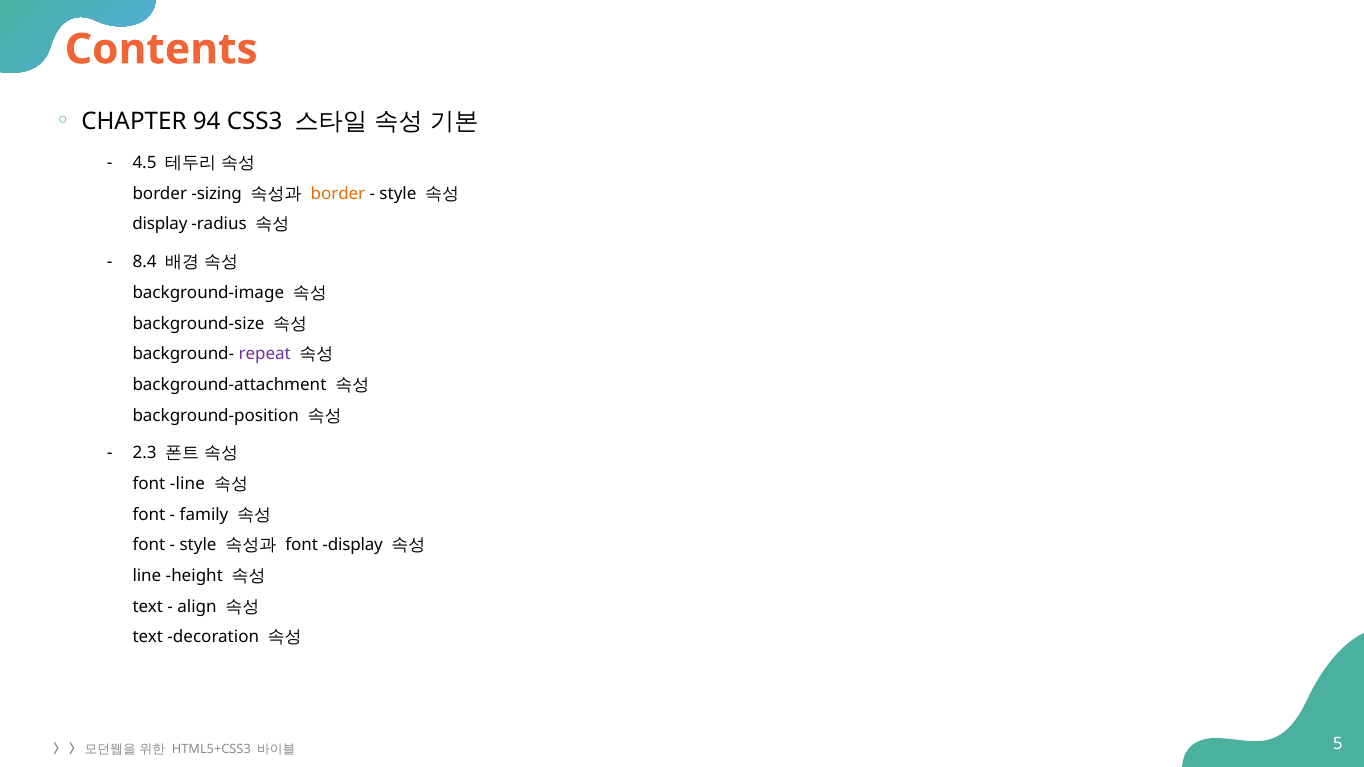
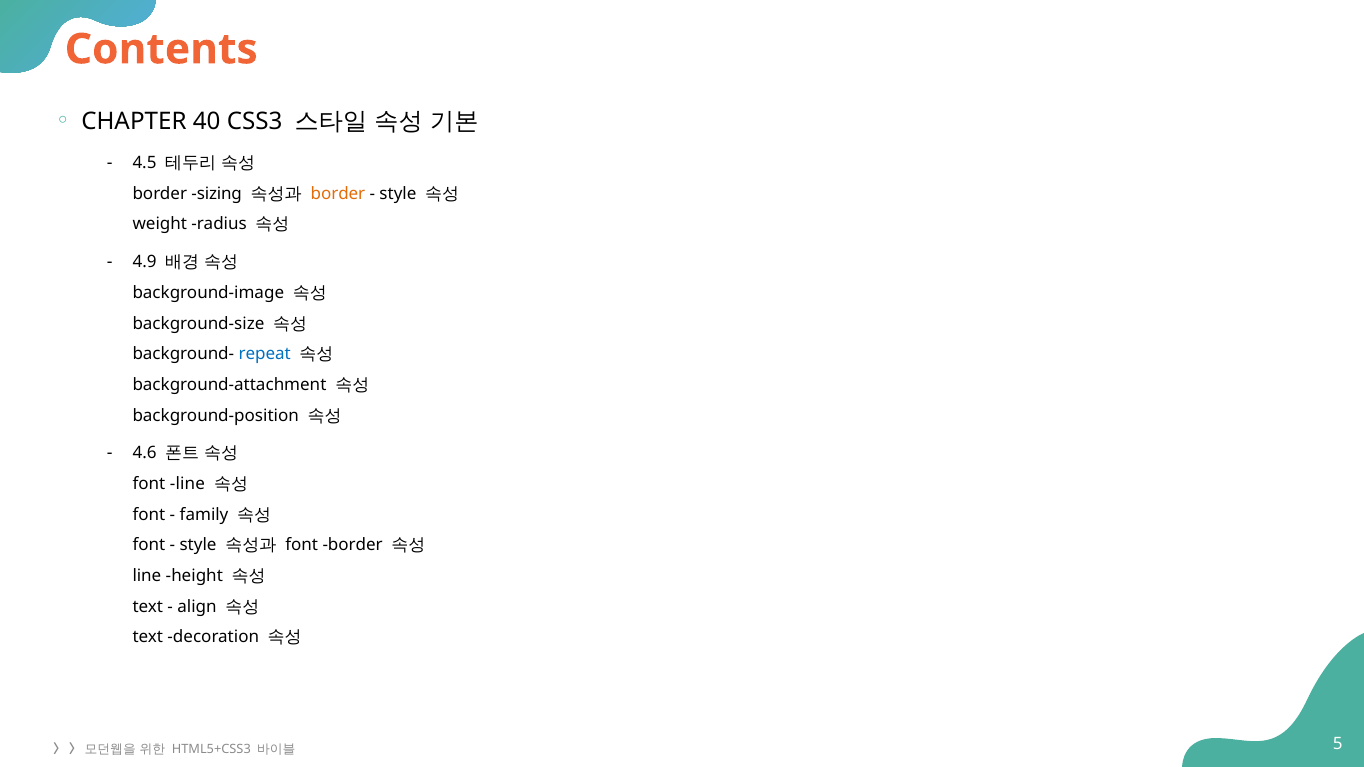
94: 94 -> 40 (207, 121)
display: display -> weight (160, 224)
8.4: 8.4 -> 4.9 (145, 262)
repeat colour: purple -> blue (265, 354)
2.3: 2.3 -> 4.6 (145, 453)
font display: display -> border (353, 545)
